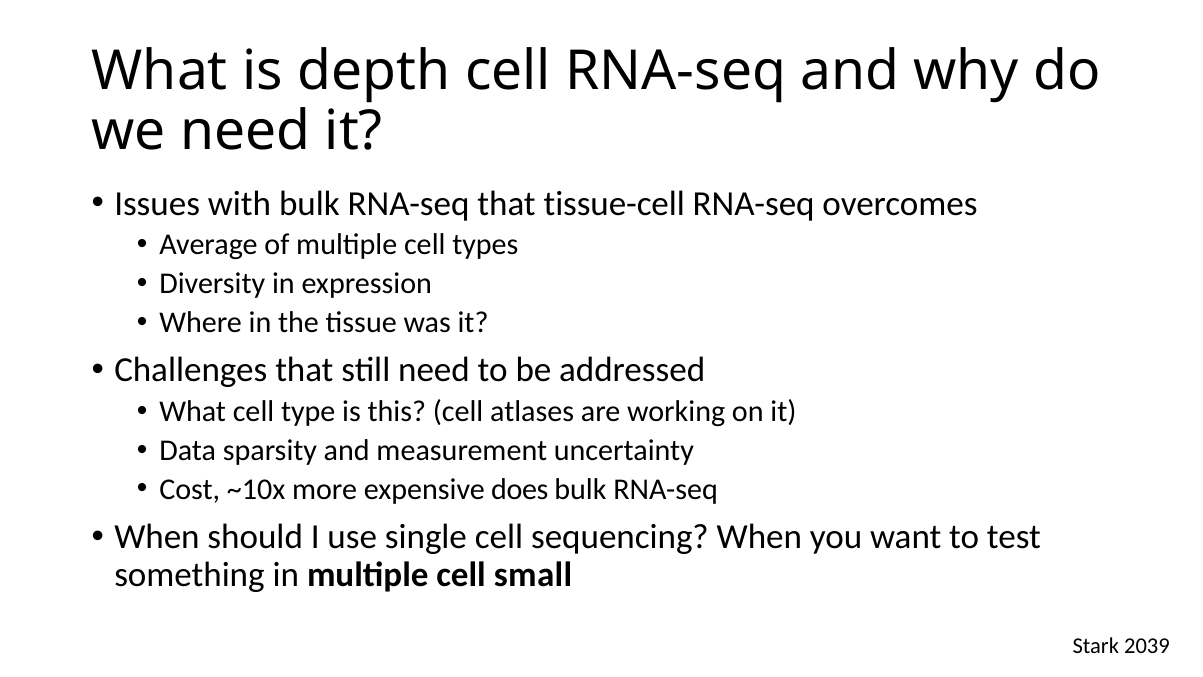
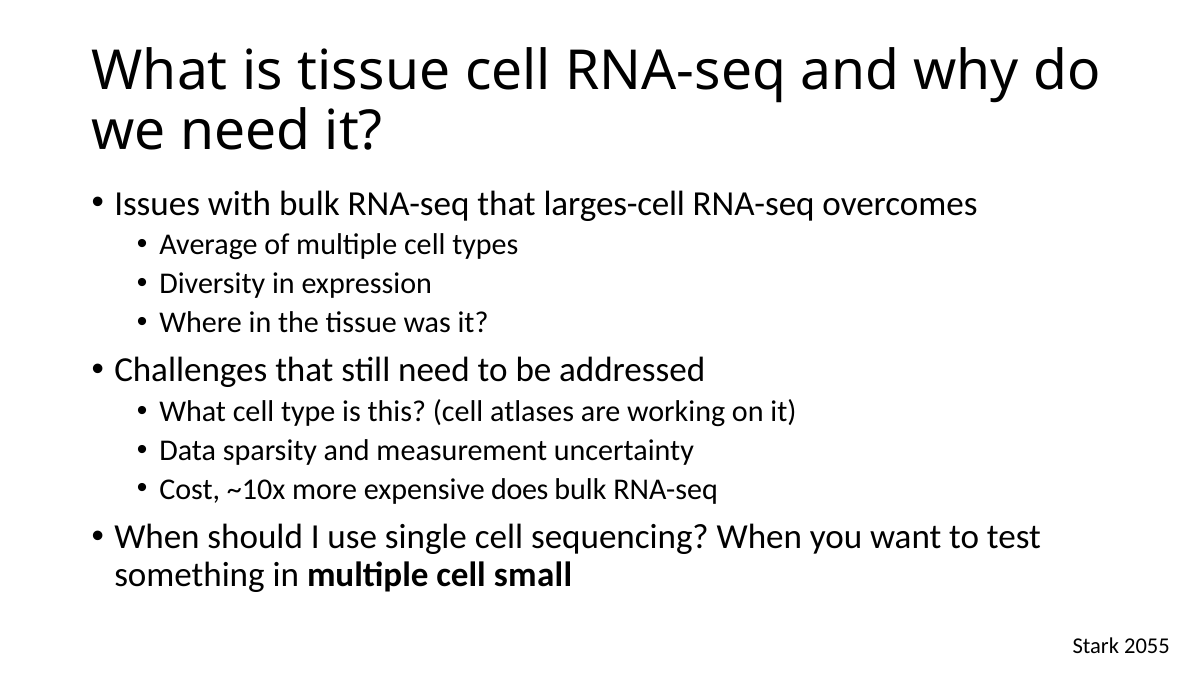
is depth: depth -> tissue (374, 71)
tissue-cell: tissue-cell -> larges-cell (614, 203)
2039: 2039 -> 2055 (1147, 646)
